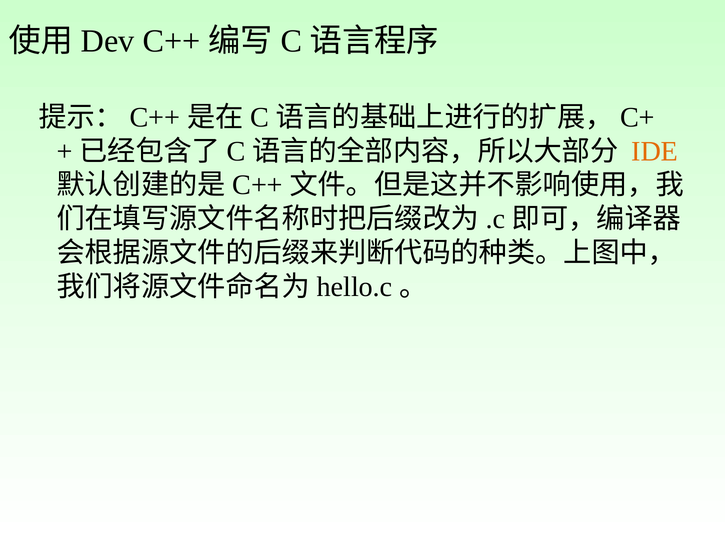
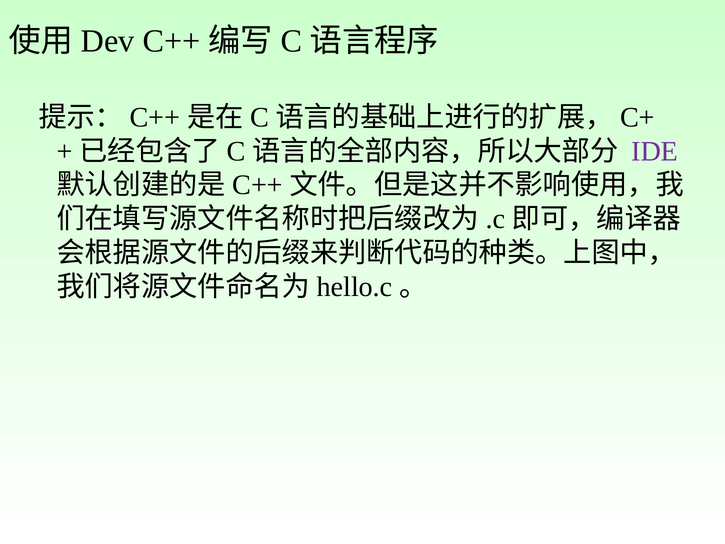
IDE colour: orange -> purple (655, 151)
